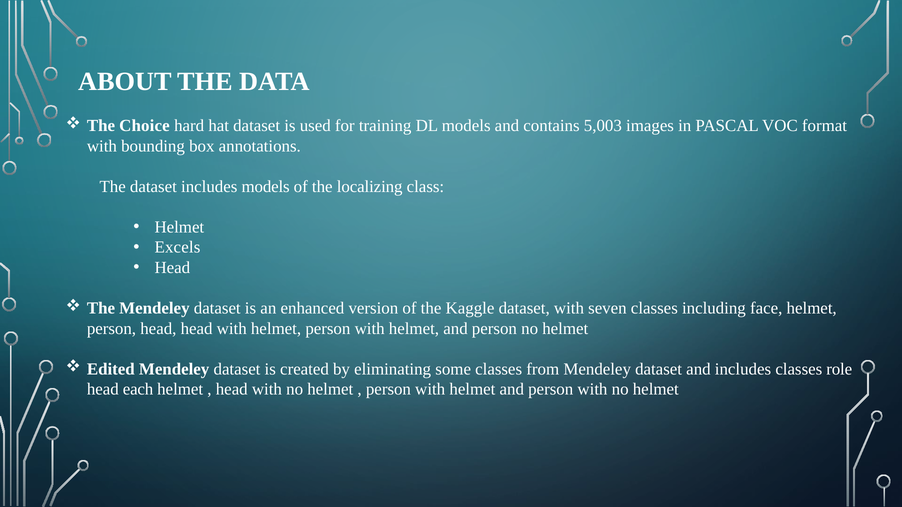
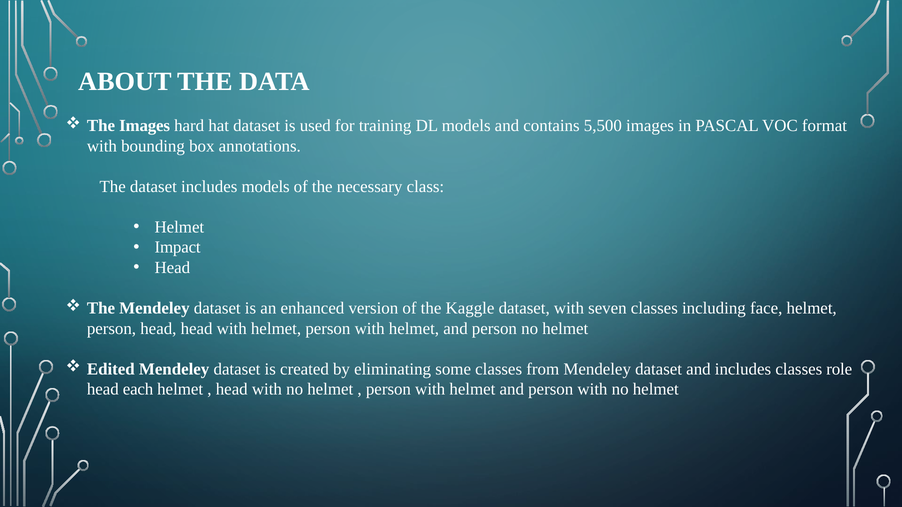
The Choice: Choice -> Images (145, 126)
5,003: 5,003 -> 5,500 (603, 126)
localizing: localizing -> necessary (370, 187)
Excels: Excels -> Impact (178, 248)
